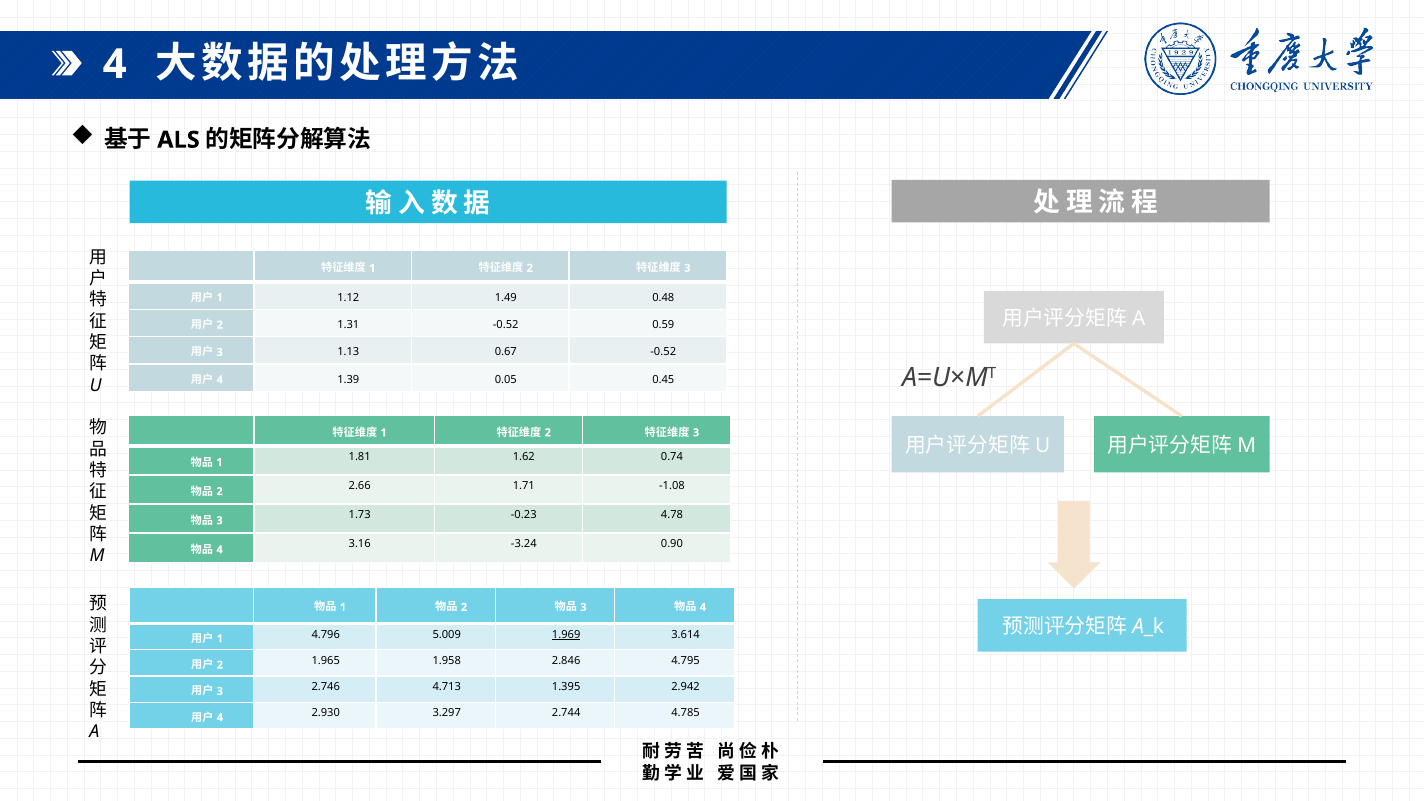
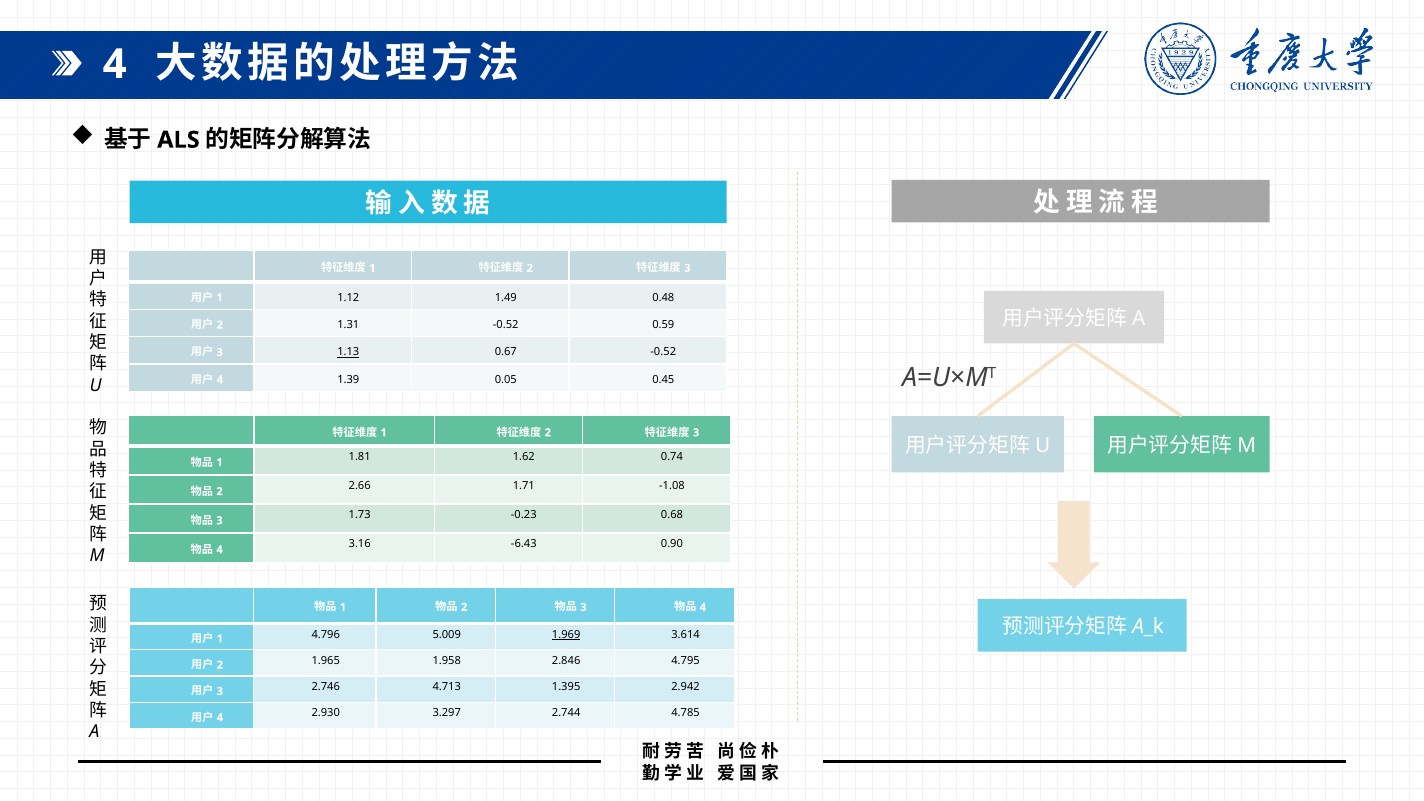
1.13 underline: none -> present (348, 352)
4.78: 4.78 -> 0.68 (672, 515)
-3.24: -3.24 -> -6.43 (524, 544)
